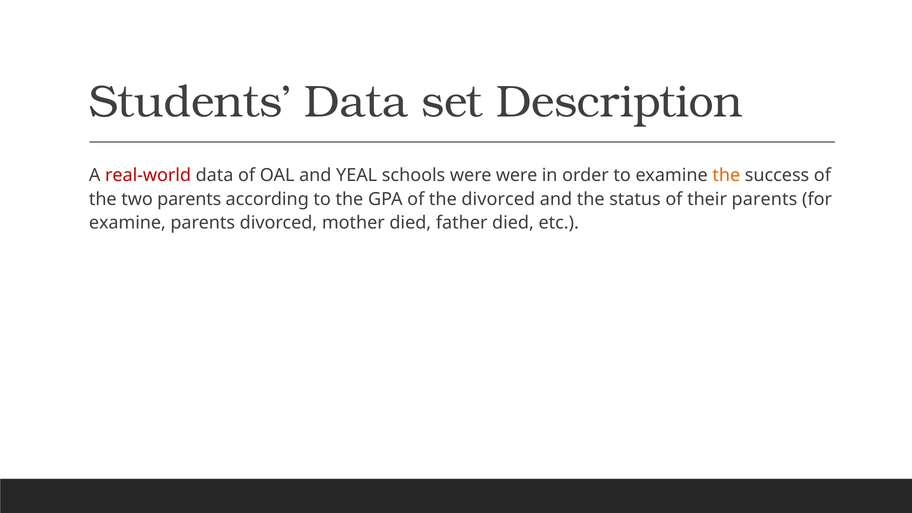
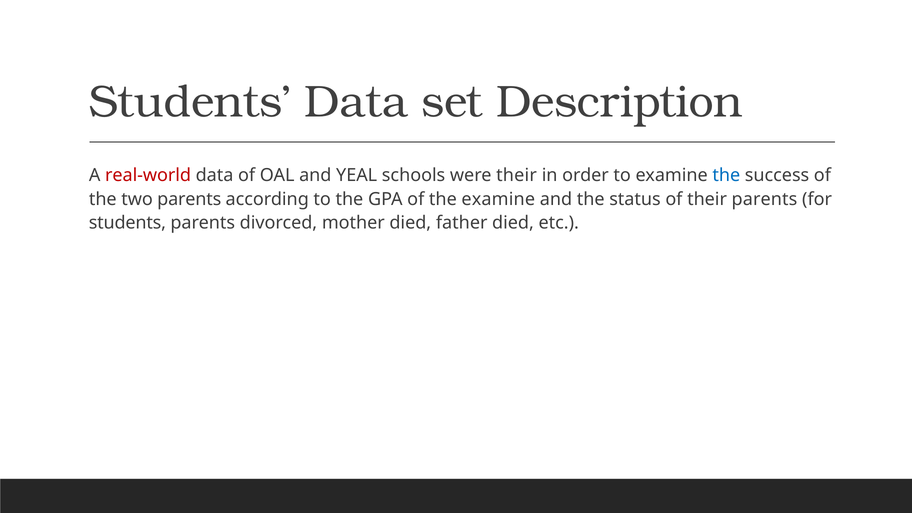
were were: were -> their (517, 175)
the colour: orange -> blue (726, 175)
the divorced: divorced -> examine (498, 199)
examine: examine -> students (127, 223)
